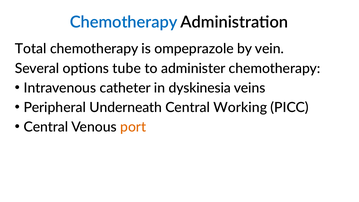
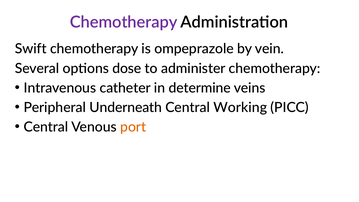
Chemotherapy colour: blue -> purple (124, 22)
Total: Total -> Swift (31, 49)
tube: tube -> dose (127, 68)
dyskinesia: dyskinesia -> determine (200, 88)
